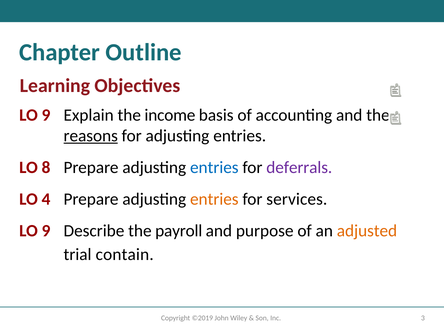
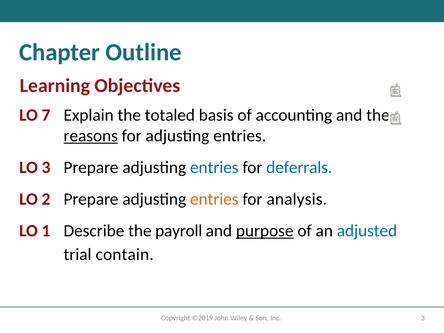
9: 9 -> 7 (46, 115)
income: income -> totaled (170, 115)
LO 8: 8 -> 3 (46, 167)
deferrals colour: purple -> blue (299, 167)
4: 4 -> 2 (46, 199)
services: services -> analysis (297, 199)
9: 9 -> 1 (46, 231)
purpose underline: none -> present (265, 231)
adjusted colour: orange -> blue (367, 231)
